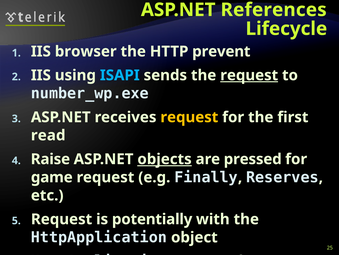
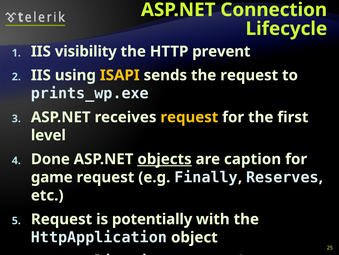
References: References -> Connection (274, 10)
browser: browser -> visibility (86, 51)
ISAPI colour: light blue -> yellow (120, 75)
request underline: present -> none (249, 75)
number_wp.exe: number_wp.exe -> prints_wp.exe (90, 93)
read: read -> level (48, 135)
Raise: Raise -> Done (50, 159)
pressed: pressed -> caption (253, 159)
